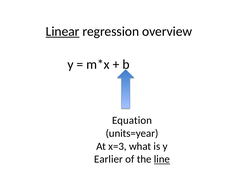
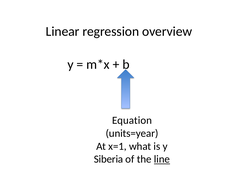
Linear underline: present -> none (63, 31)
x=3: x=3 -> x=1 (117, 146)
Earlier: Earlier -> Siberia (109, 159)
